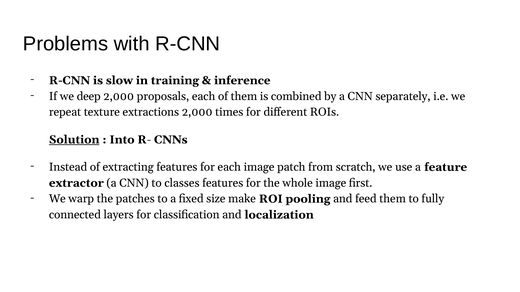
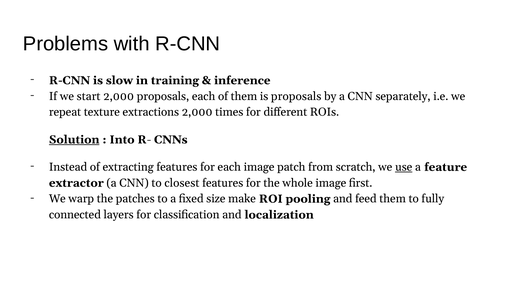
deep: deep -> start (89, 96)
is combined: combined -> proposals (296, 96)
use underline: none -> present (404, 167)
classes: classes -> closest (182, 183)
